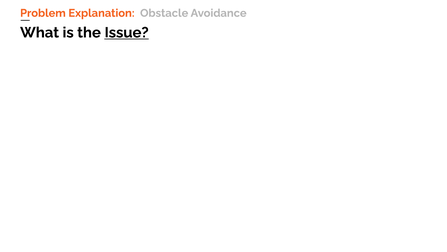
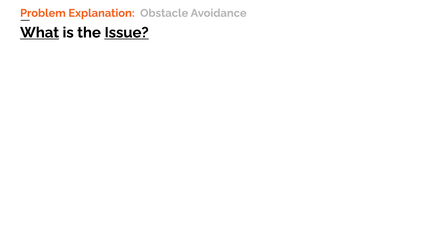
What underline: none -> present (40, 32)
